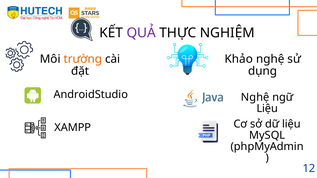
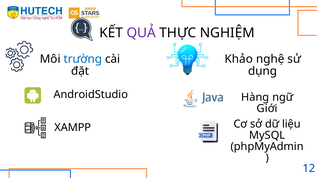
trường colour: orange -> blue (83, 59)
Nghệ: Nghệ -> Hàng (255, 97)
Liệu: Liệu -> Giới (267, 109)
